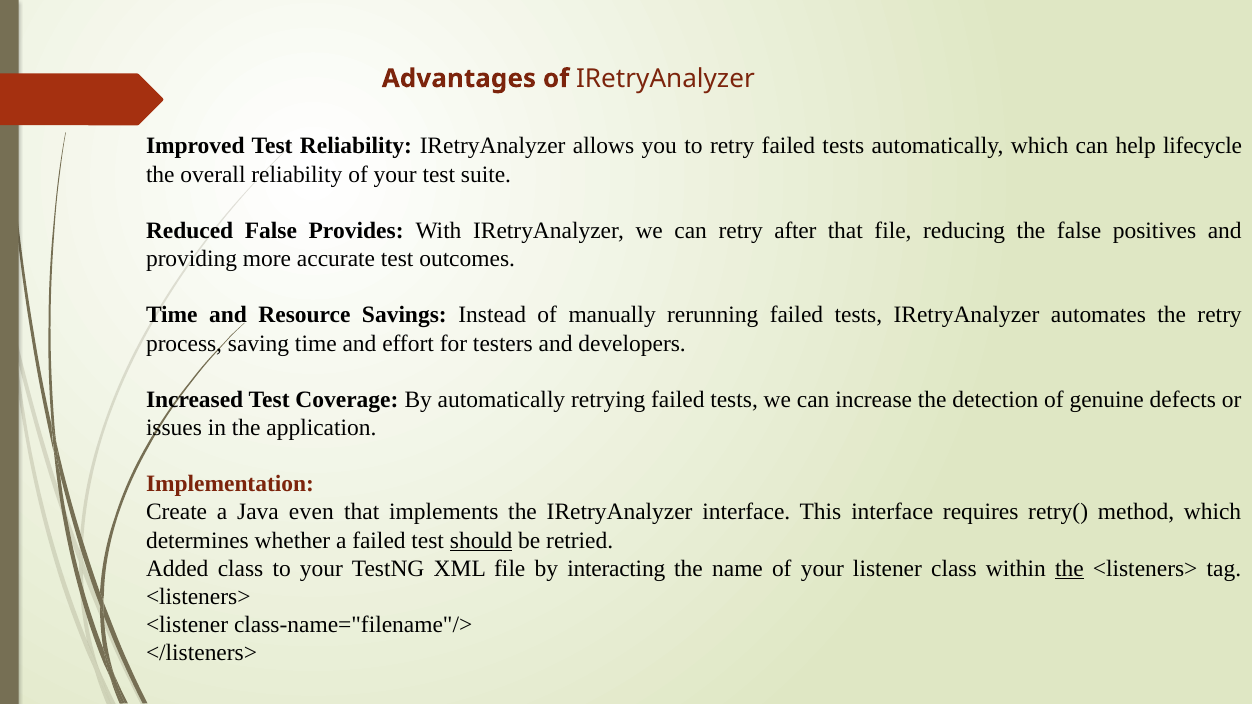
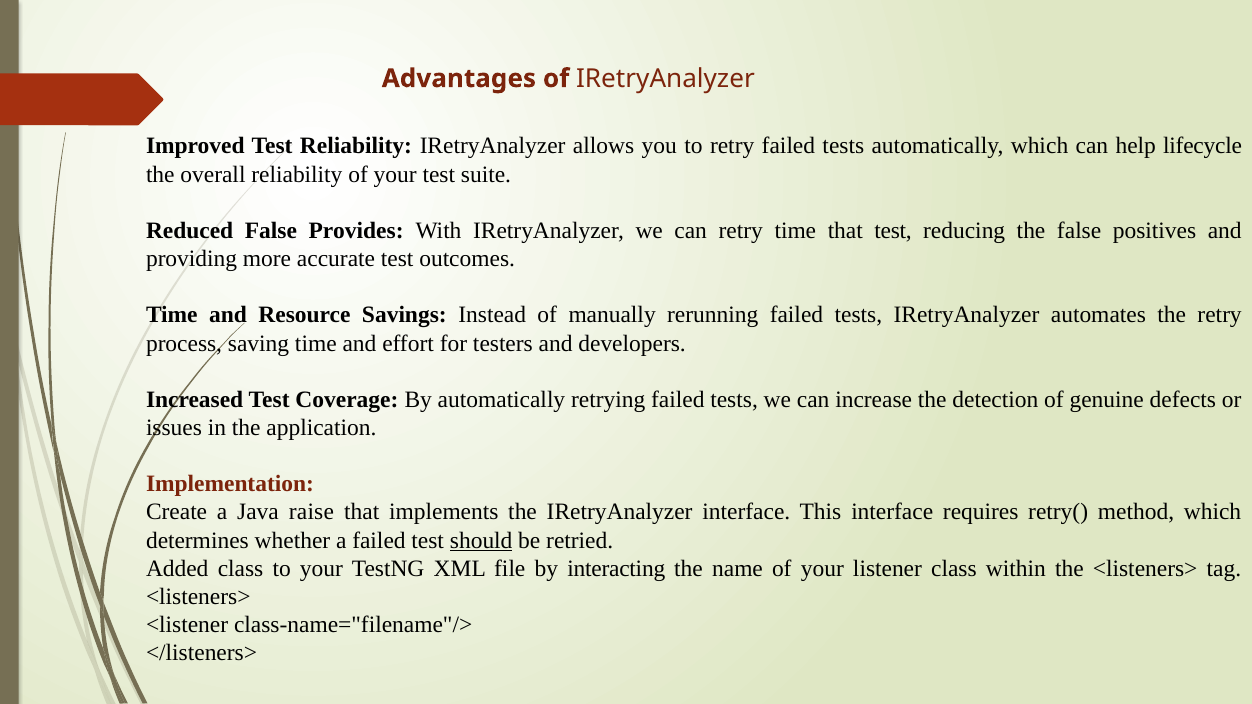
retry after: after -> time (795, 231)
that file: file -> test (893, 231)
even: even -> raise (311, 512)
the underline: present -> none (1069, 569)
